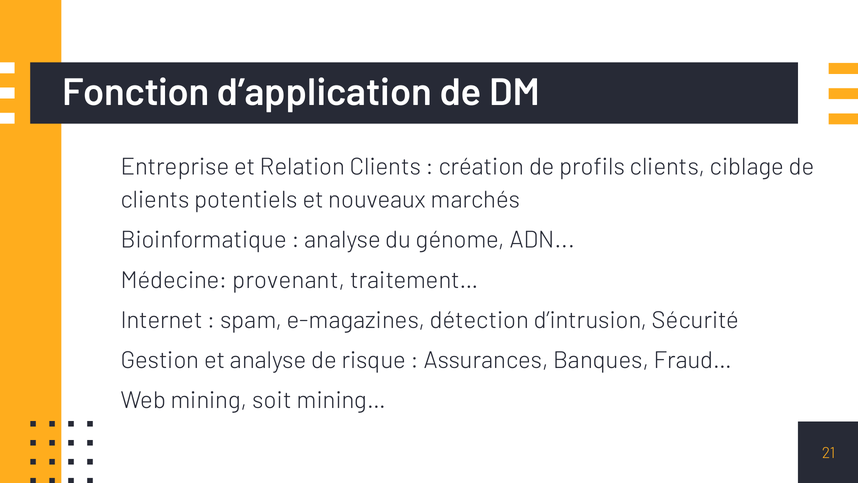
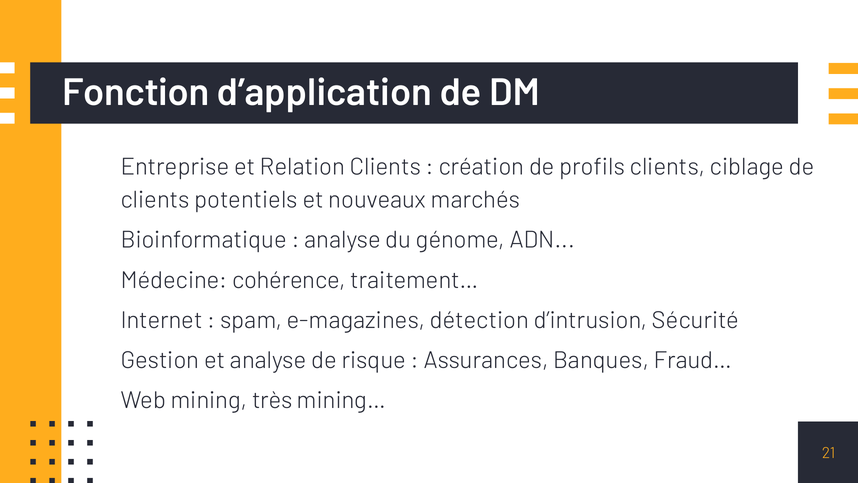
provenant: provenant -> cohérence (289, 280)
soit: soit -> très (272, 400)
